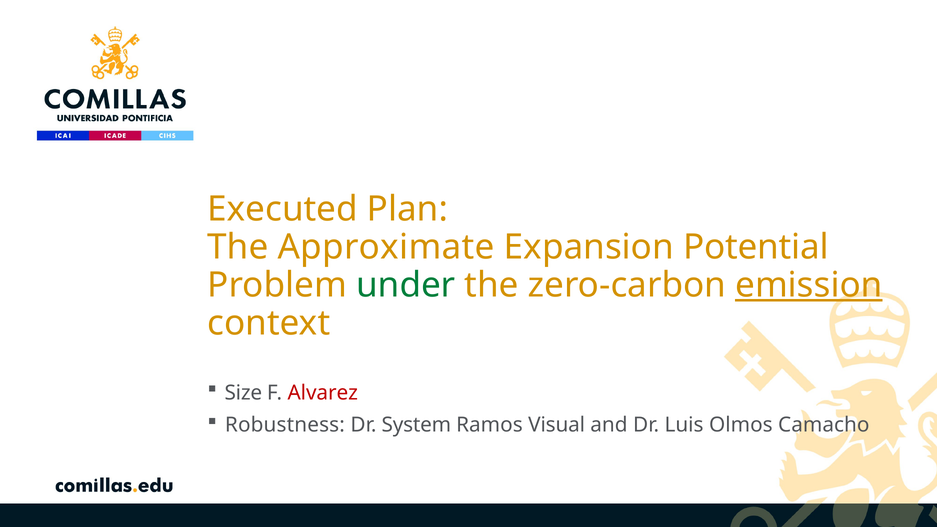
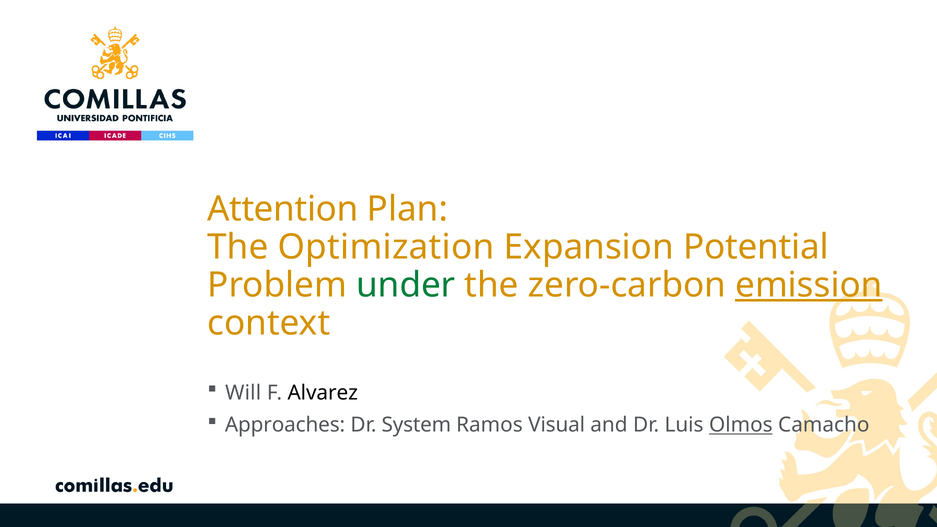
Executed: Executed -> Attention (283, 209)
Approximate: Approximate -> Optimization (386, 247)
Size: Size -> Will (243, 393)
Alvarez colour: red -> black (323, 393)
Robustness: Robustness -> Approaches (285, 425)
Olmos underline: none -> present (741, 425)
